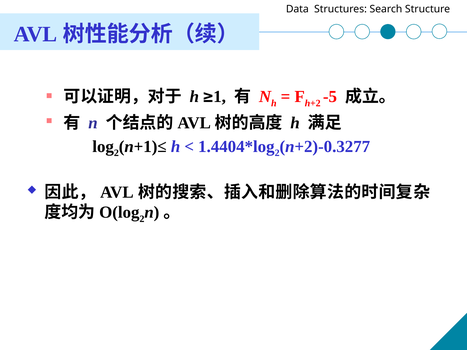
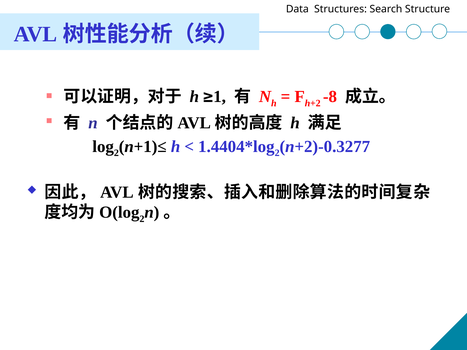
-5: -5 -> -8 (330, 97)
